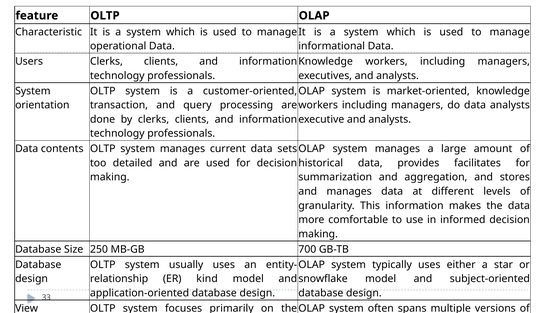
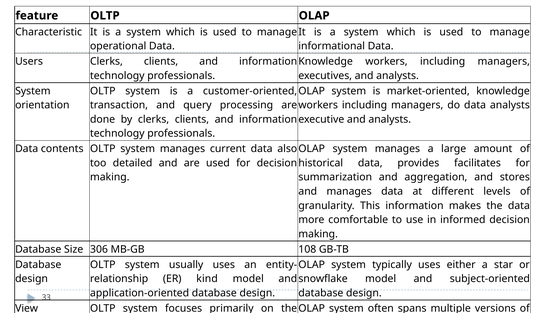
data sets: sets -> also (287, 149)
250: 250 -> 306 (99, 249)
700: 700 -> 108 (307, 249)
